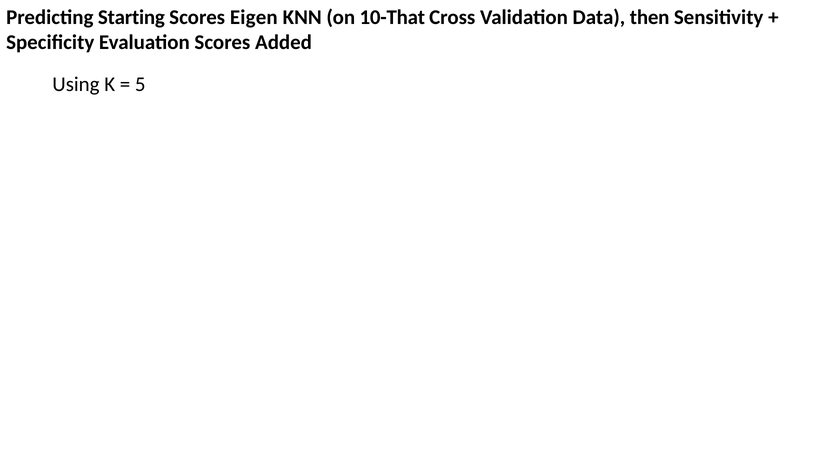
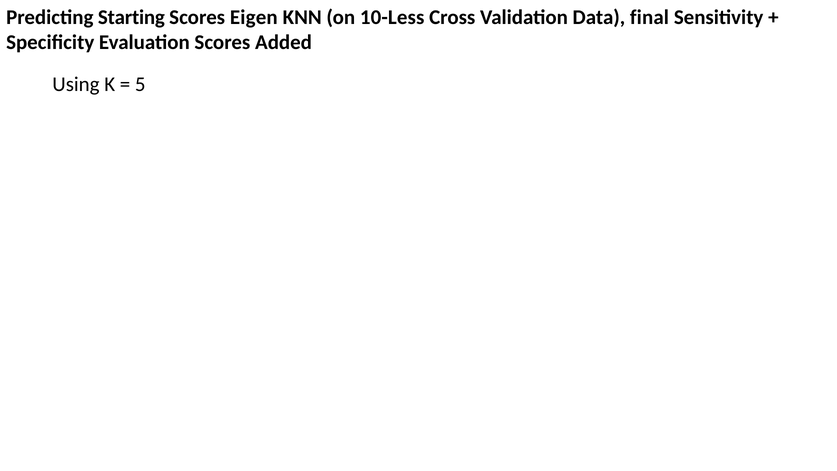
10-That: 10-That -> 10-Less (392, 17)
then: then -> final (649, 17)
